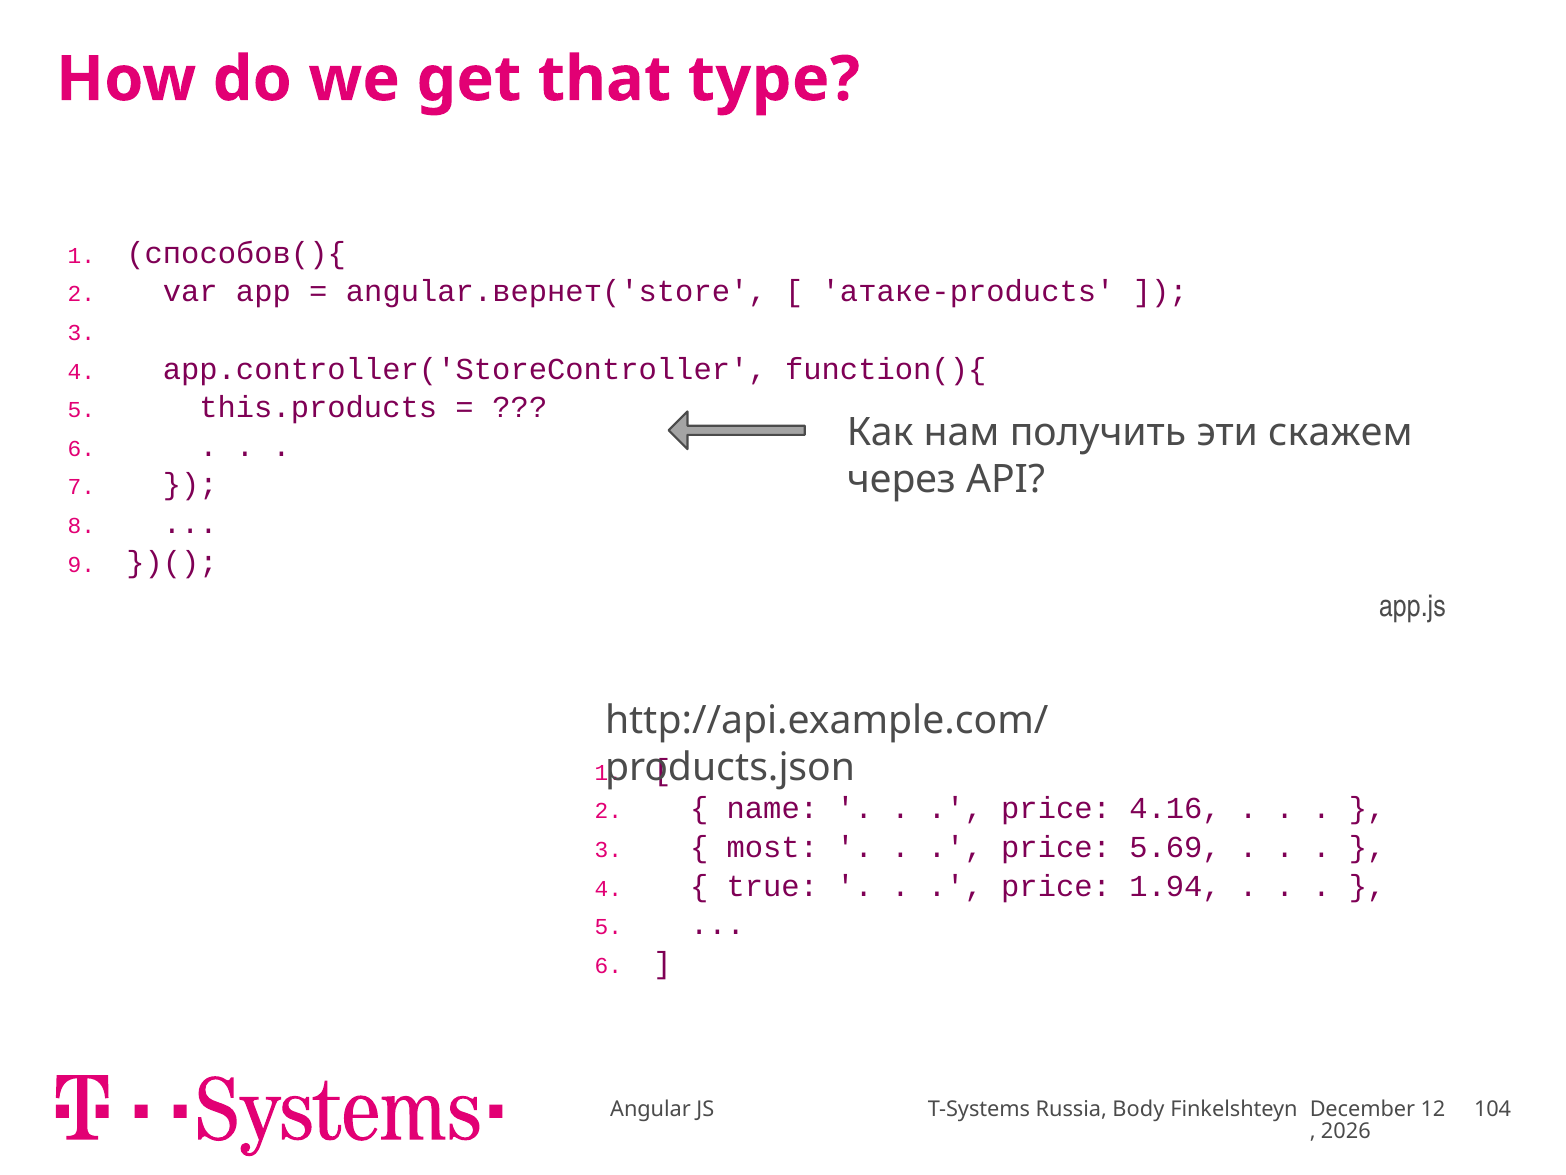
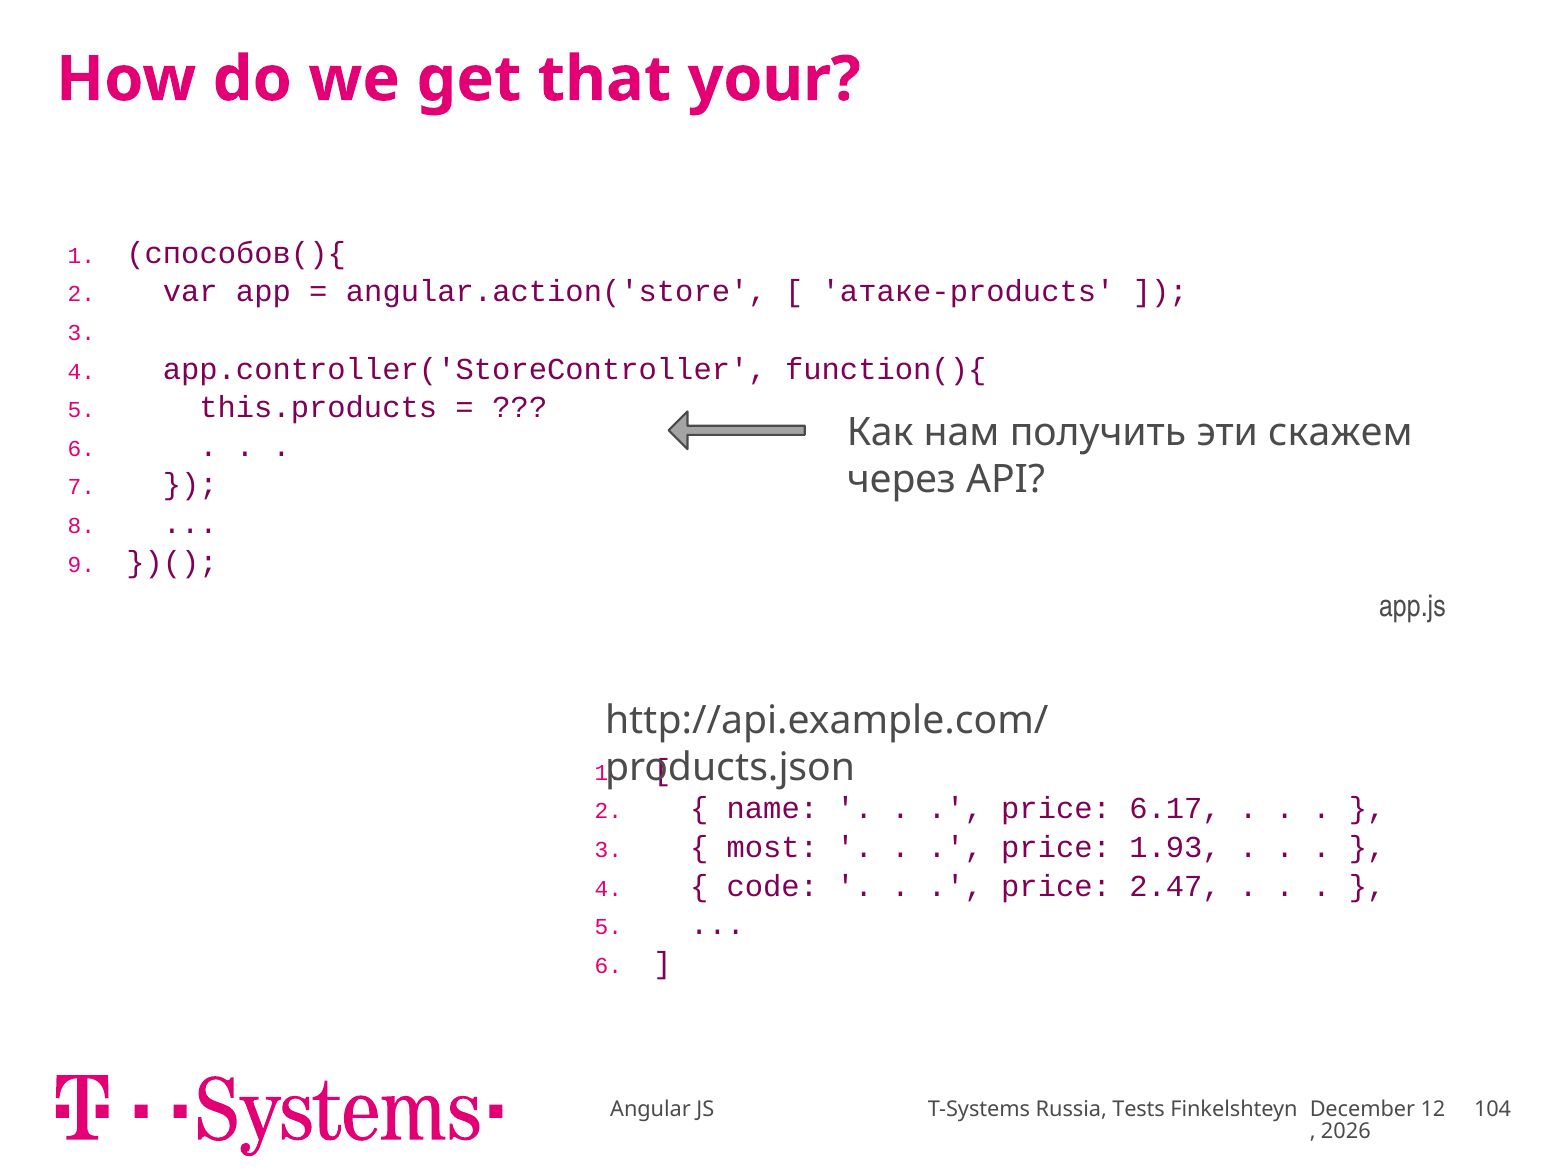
type: type -> your (774, 79)
angular.вернет('store: angular.вернет('store -> angular.action('store (556, 292)
4.16: 4.16 -> 6.17 (1175, 809)
5.69: 5.69 -> 1.93 (1175, 847)
true: true -> code (772, 886)
1.94: 1.94 -> 2.47 (1175, 886)
Body: Body -> Tests (1139, 1109)
